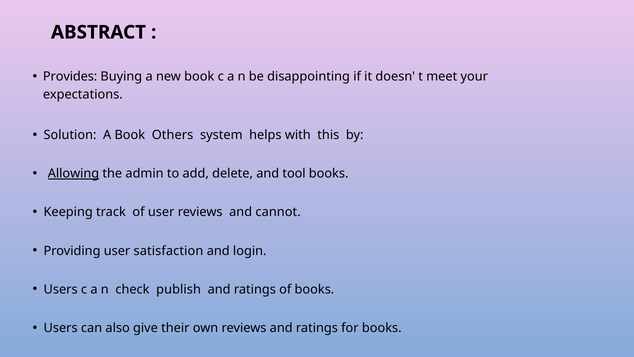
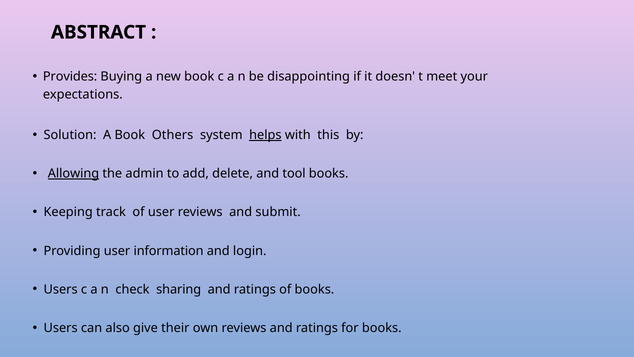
helps underline: none -> present (265, 135)
cannot: cannot -> submit (278, 212)
satisfaction: satisfaction -> information (169, 251)
publish: publish -> sharing (179, 289)
